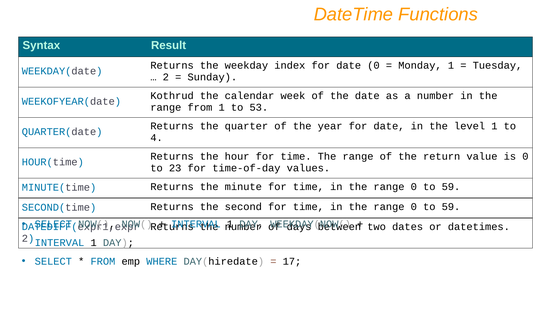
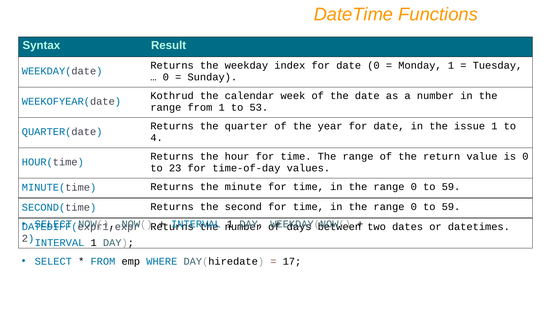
2: 2 -> 0 (166, 77)
level: level -> issue (470, 126)
